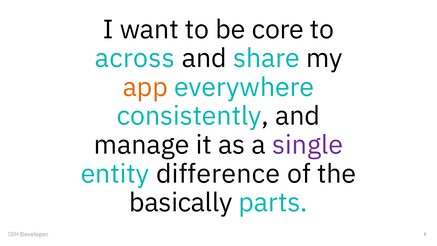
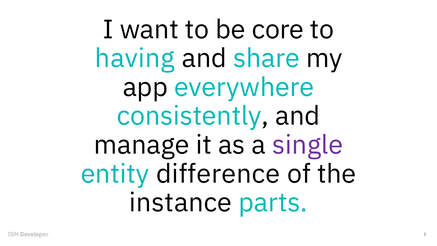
across: across -> having (135, 58)
app colour: orange -> black (145, 87)
basically: basically -> instance (181, 203)
